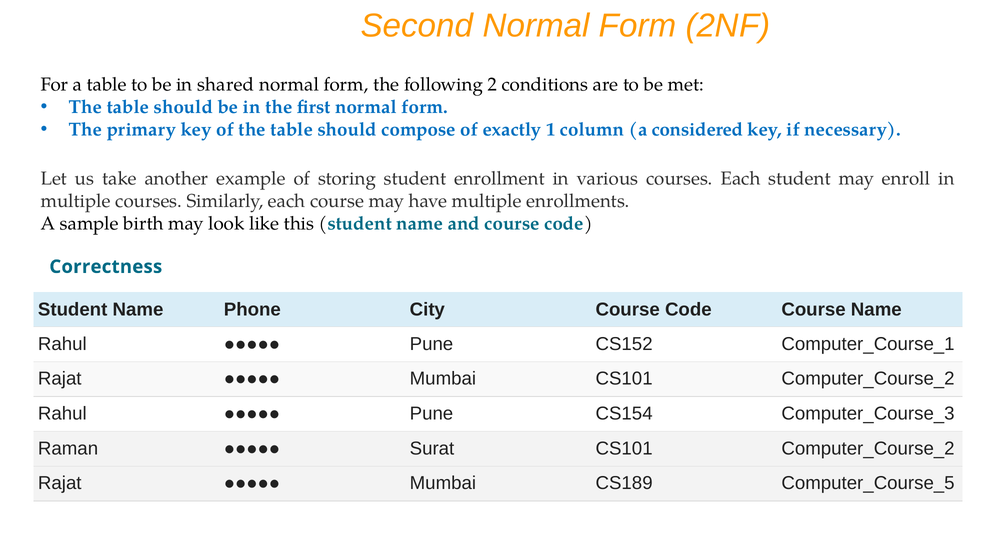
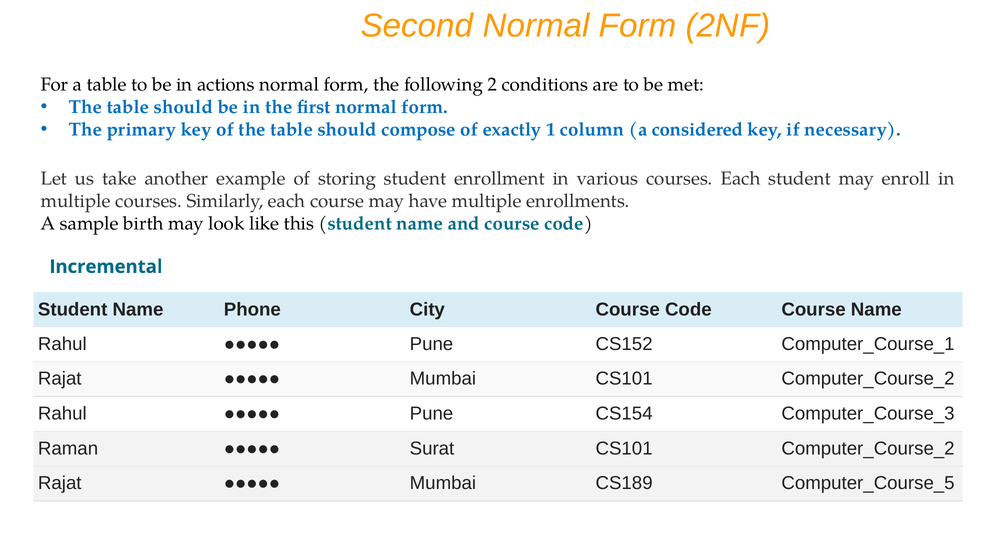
shared: shared -> actions (226, 85)
Correctness: Correctness -> Incremental (106, 267)
